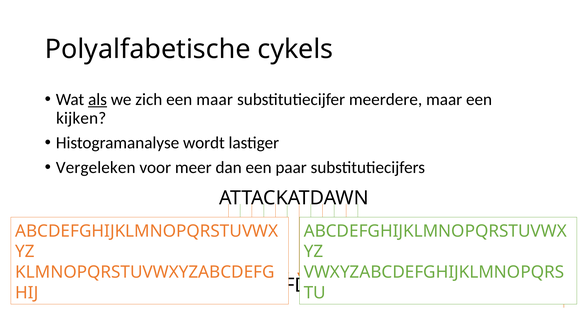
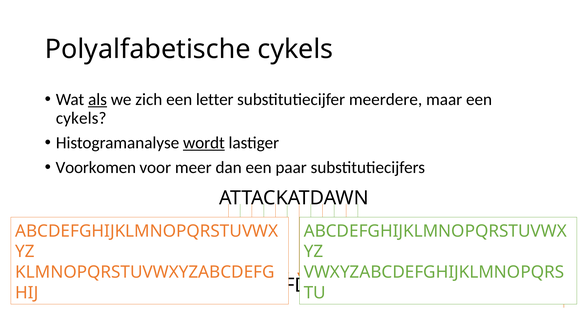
een maar: maar -> letter (215, 99)
kijken: kijken -> cykels (81, 118)
wordt underline: none -> present (204, 143)
Vergeleken: Vergeleken -> Voorkomen (96, 167)
